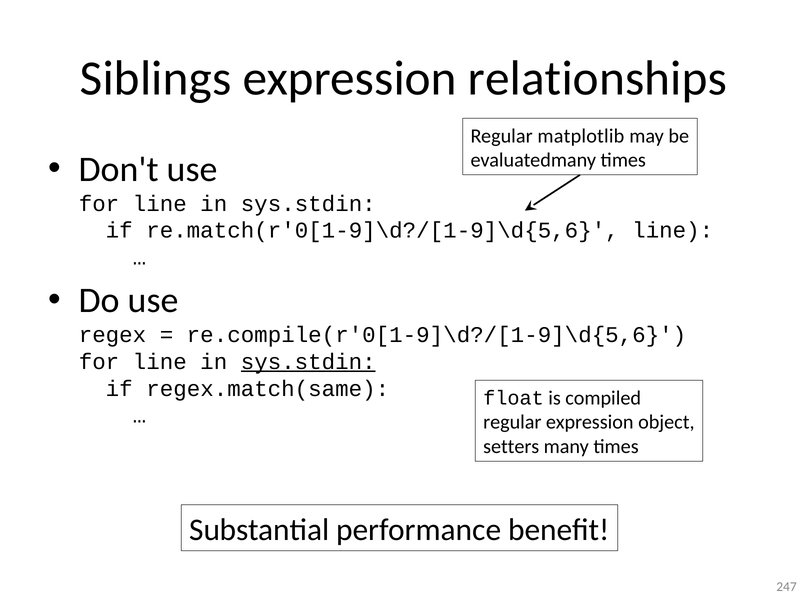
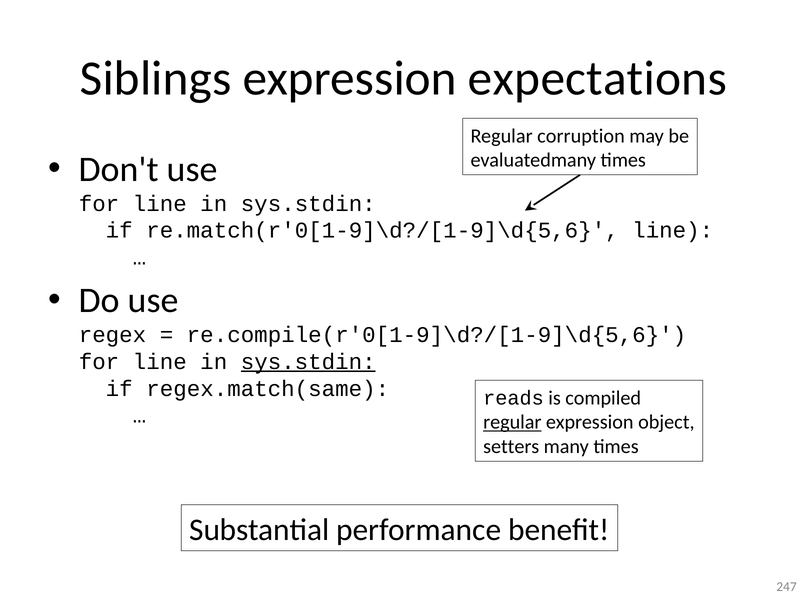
relationships: relationships -> expectations (597, 78)
matplotlib: matplotlib -> corruption (581, 136)
float: float -> reads (514, 398)
regular underline: none -> present (512, 422)
